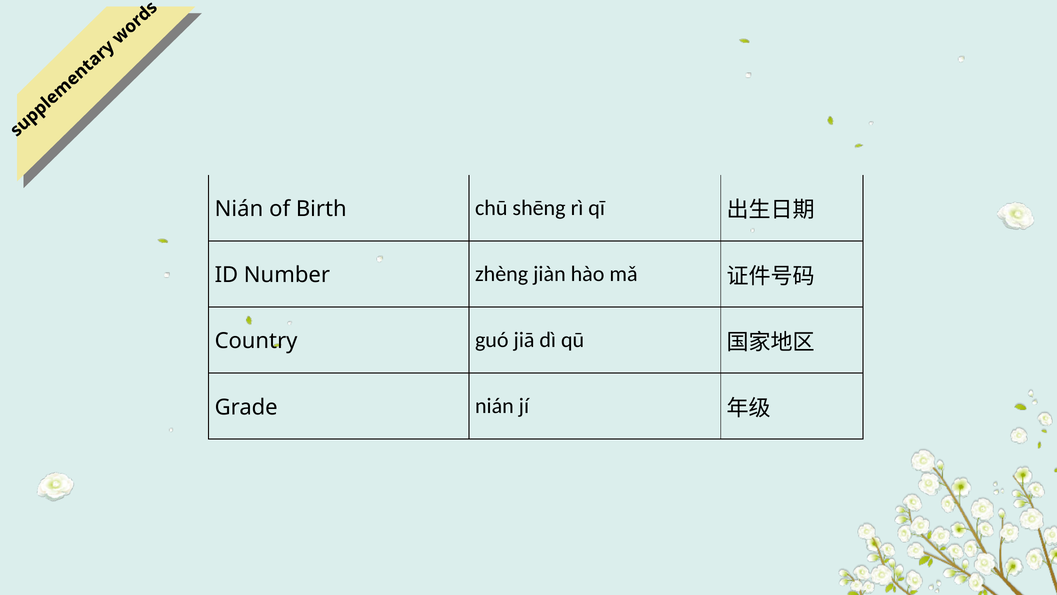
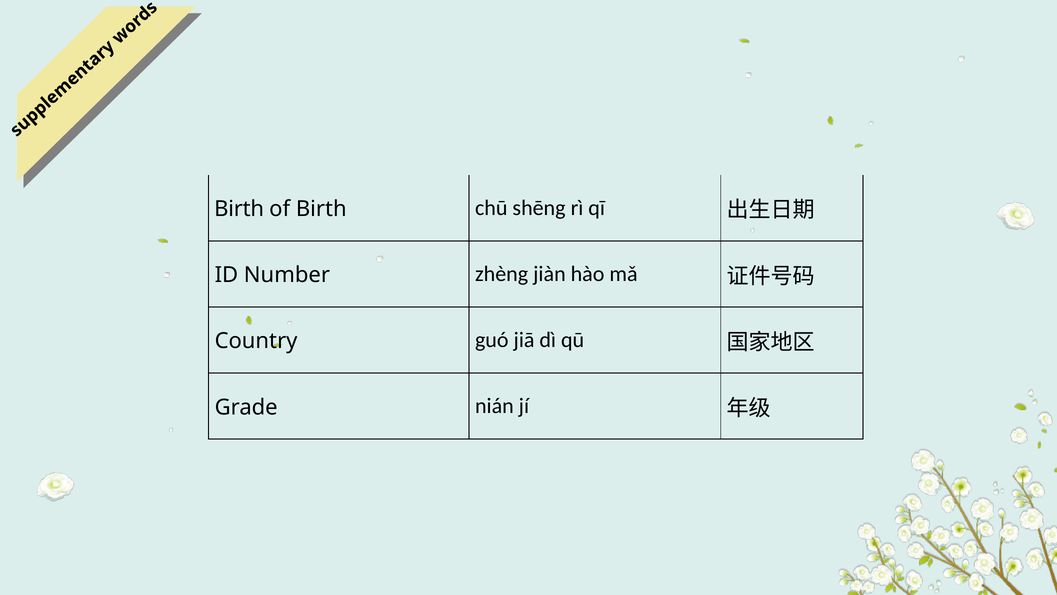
Nián: Nián -> Birth (239, 209)
